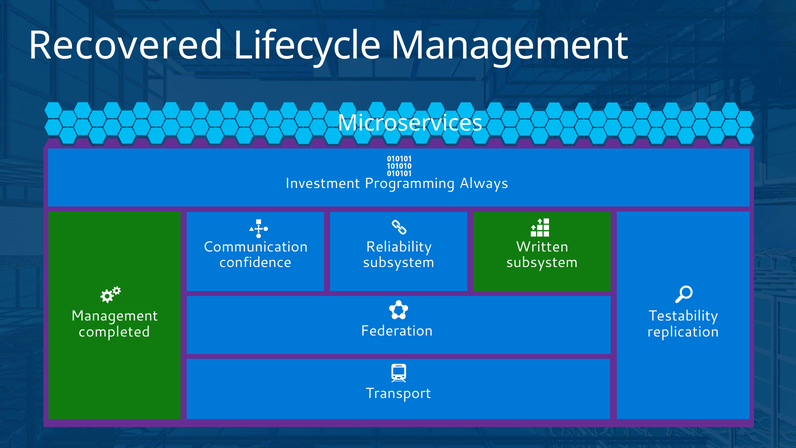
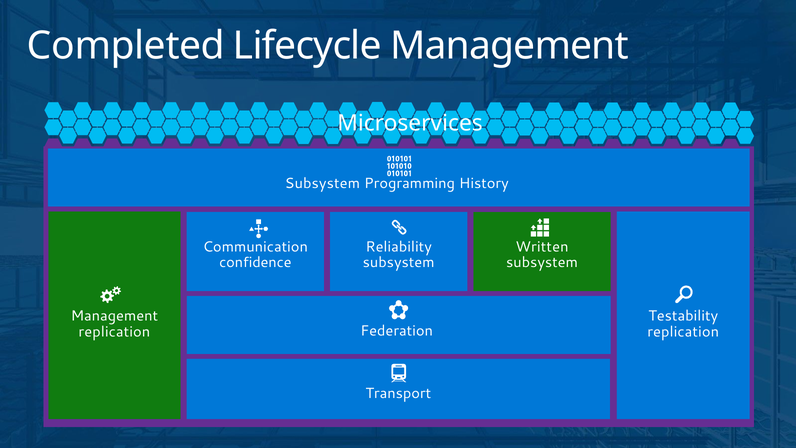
Recovered: Recovered -> Completed (126, 46)
Investment: Investment -> Subsystem (322, 183)
Always: Always -> History (484, 183)
completed: completed -> replication (114, 332)
